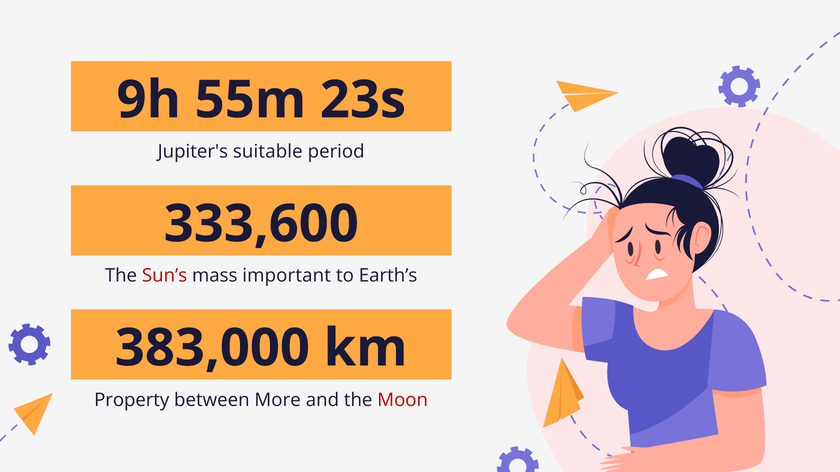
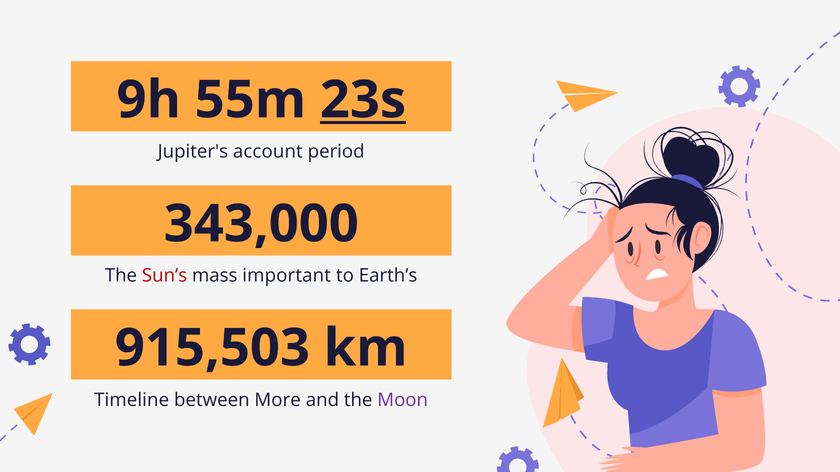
23s underline: none -> present (363, 100)
suitable: suitable -> account (268, 152)
333,600: 333,600 -> 343,000 (261, 224)
383,000: 383,000 -> 915,503 (212, 348)
Property: Property -> Timeline (132, 400)
Moon colour: red -> purple (403, 400)
